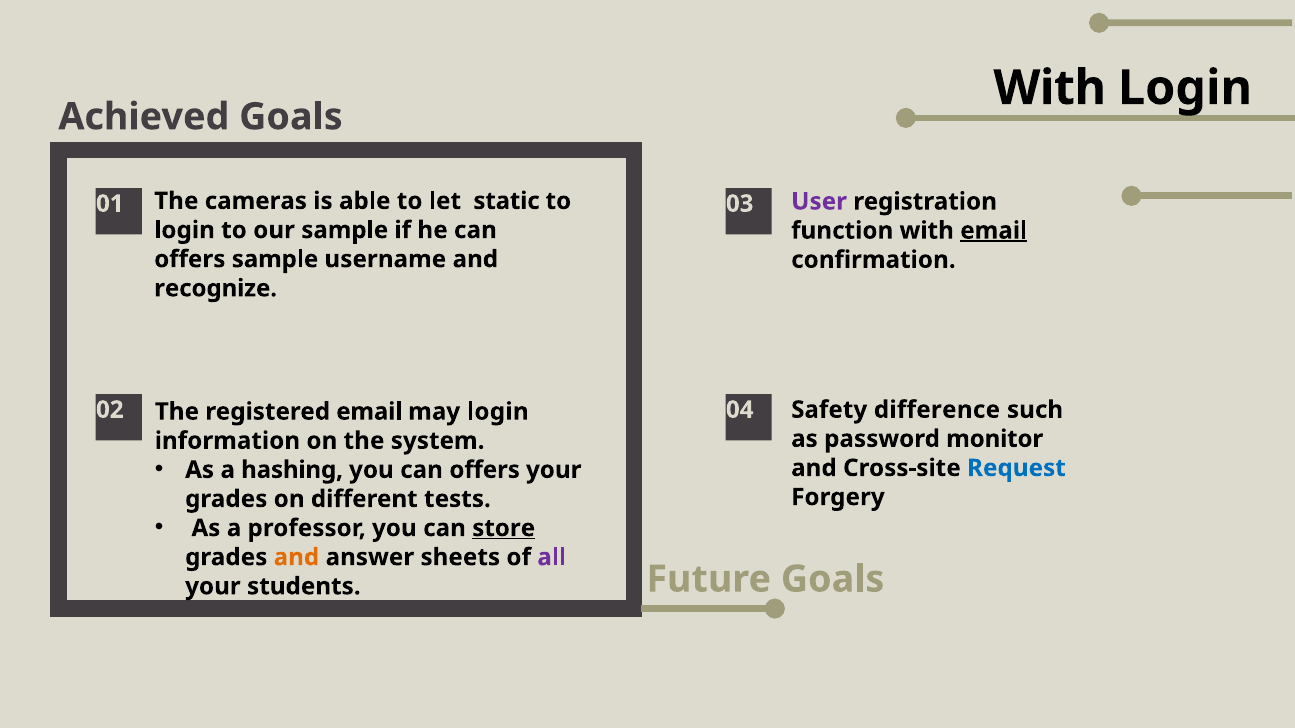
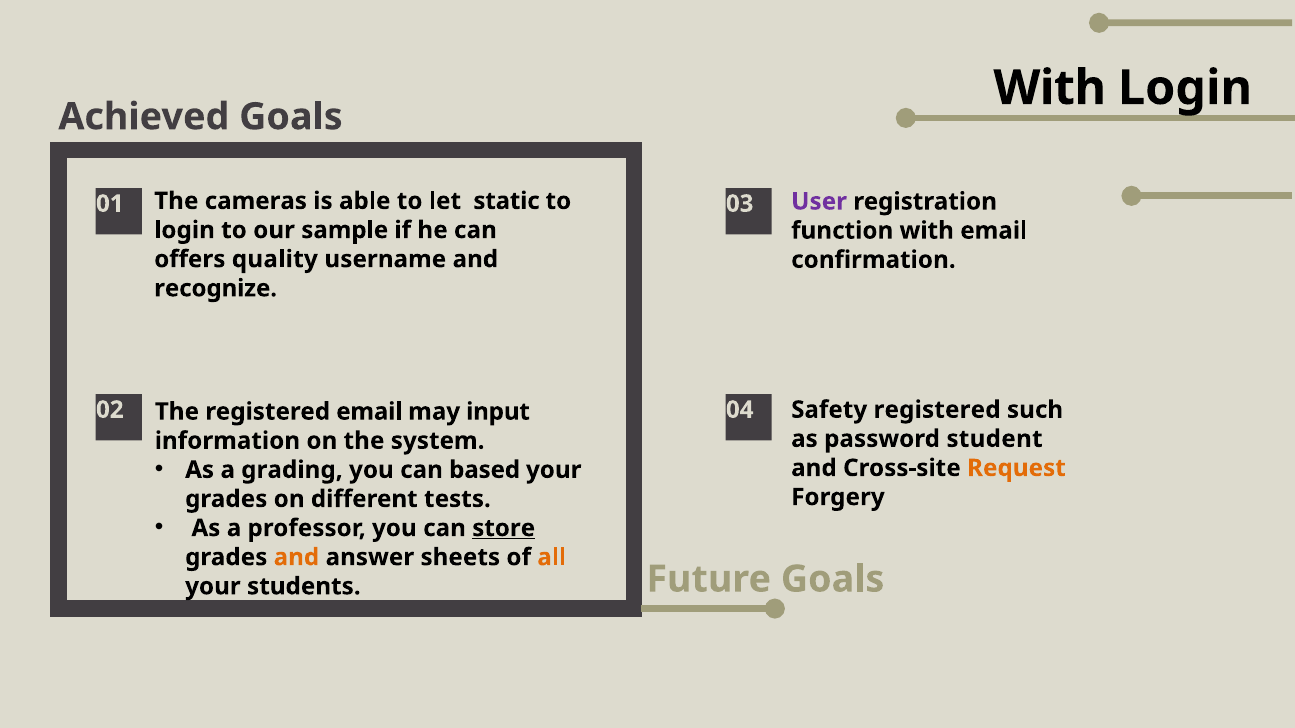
email underline: present -> none (994, 231)
offers sample: sample -> quality (275, 259)
Safety difference: difference -> registered (937, 410)
may login: login -> input (498, 412)
monitor: monitor -> student (994, 439)
hashing: hashing -> grading (292, 470)
you can offers: offers -> based (485, 470)
Request colour: blue -> orange (1016, 468)
all colour: purple -> orange (552, 558)
